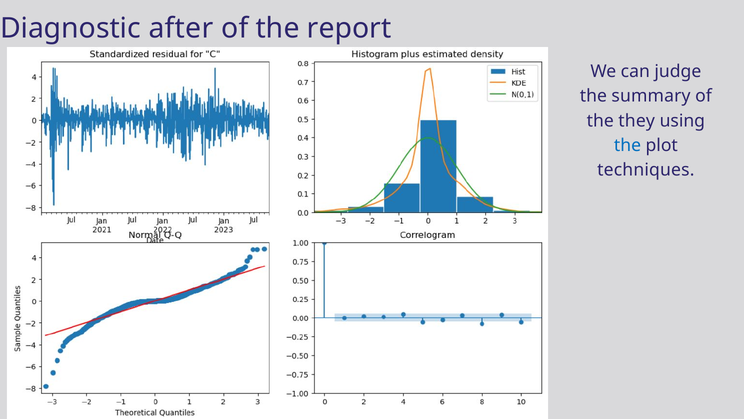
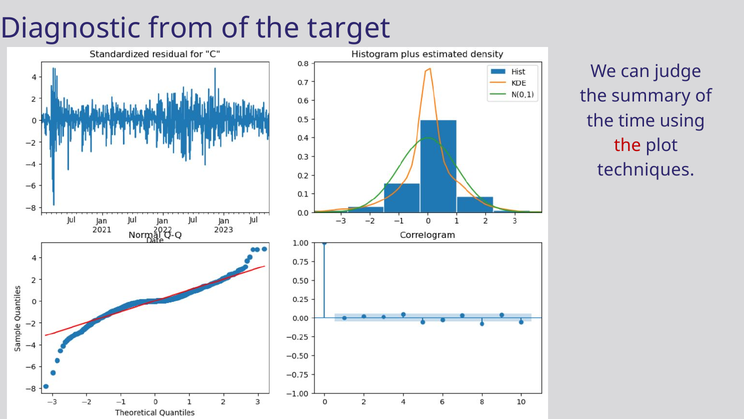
after: after -> from (181, 28)
report: report -> target (349, 28)
they: they -> time (637, 121)
the colour: blue -> red (628, 145)
